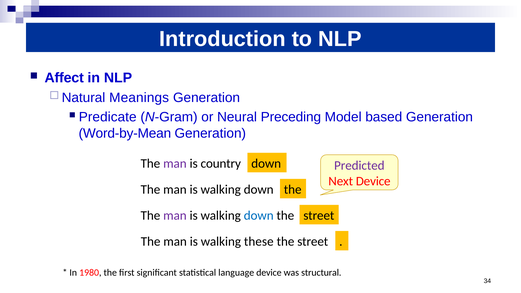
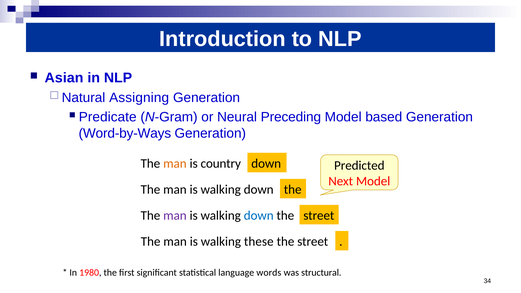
Affect: Affect -> Asian (64, 78)
Meanings: Meanings -> Assigning (139, 98)
Word-by-Mean: Word-by-Mean -> Word-by-Ways (125, 133)
man colour: purple -> orange (175, 163)
Predicted colour: purple -> black (359, 165)
Next Device: Device -> Model (373, 181)
language device: device -> words (269, 273)
